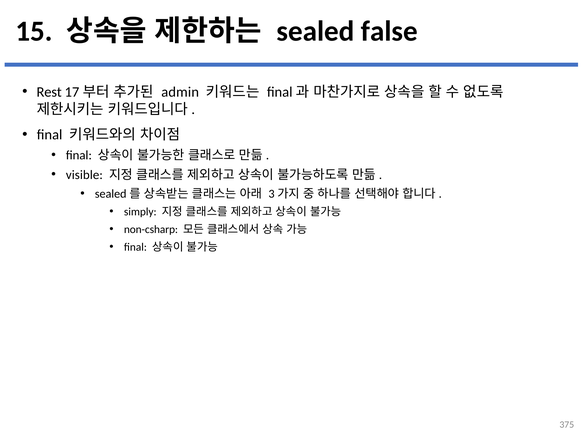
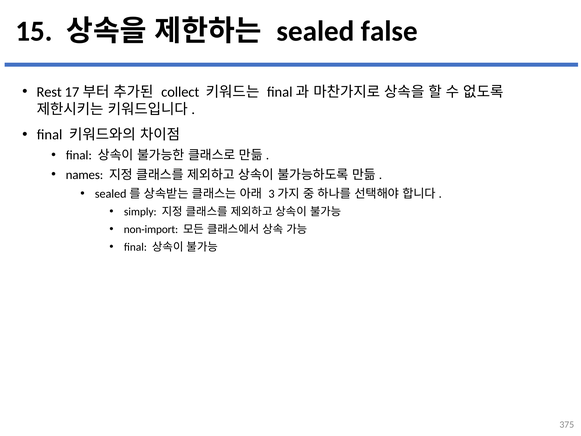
admin: admin -> collect (180, 92)
visible: visible -> names (84, 175)
non-csharp: non-csharp -> non-import (151, 229)
